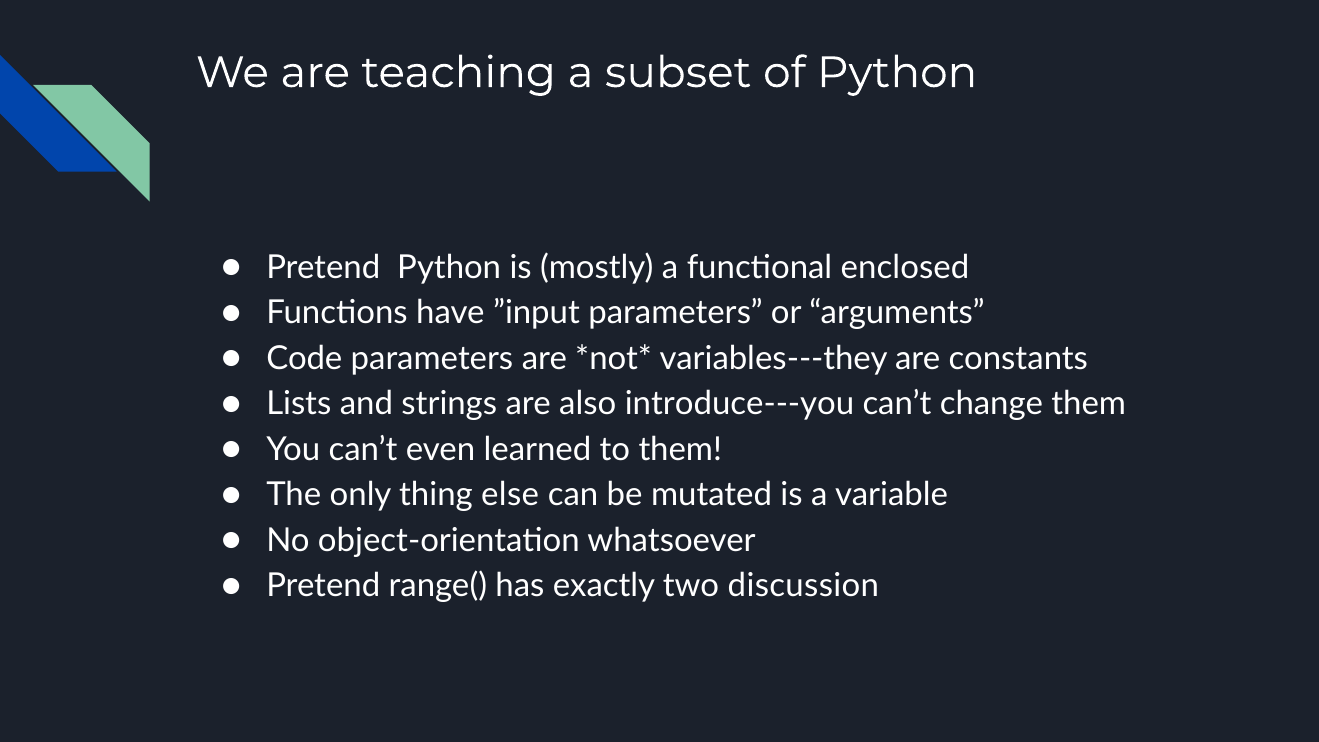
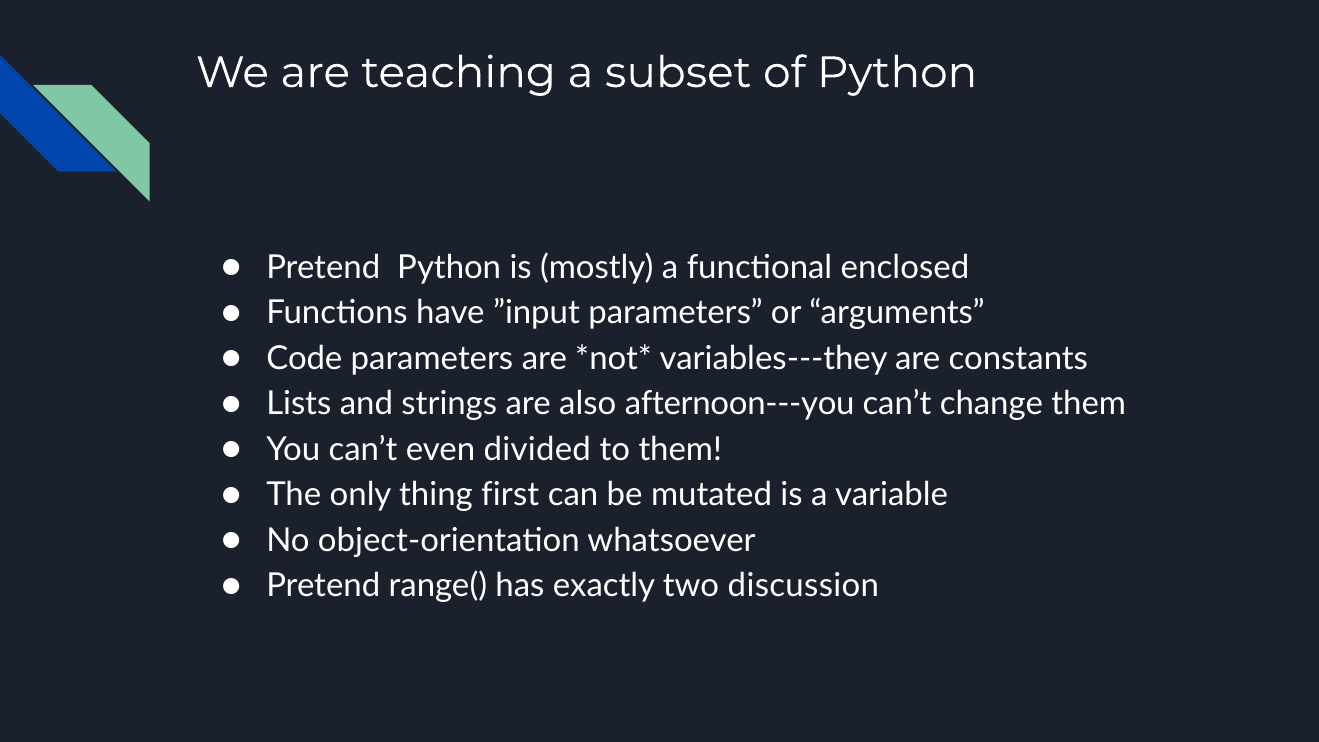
introduce---you: introduce---you -> afternoon---you (740, 404)
learned: learned -> divided (537, 449)
else: else -> first (510, 495)
